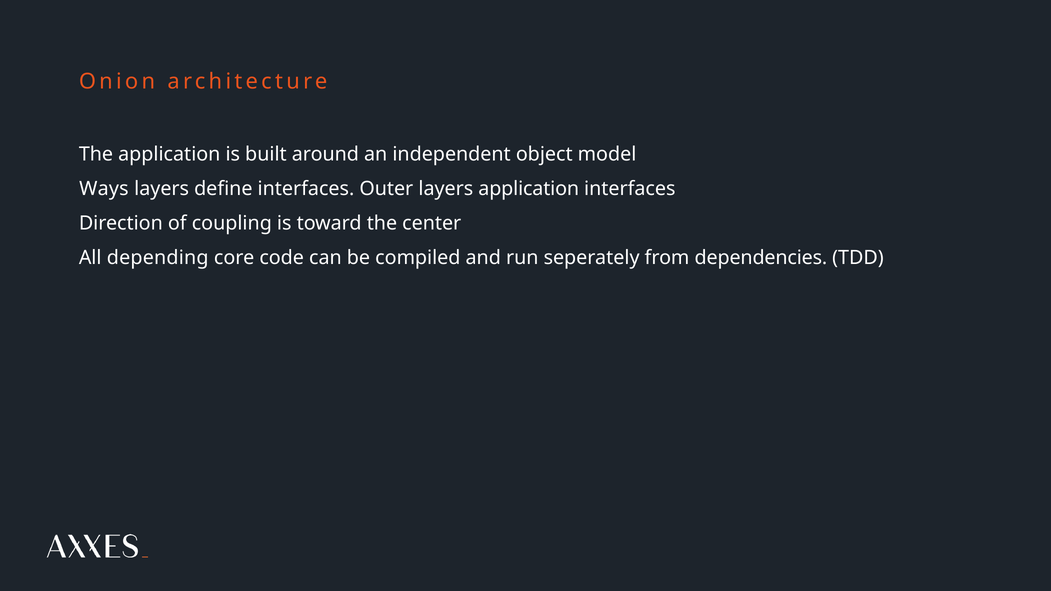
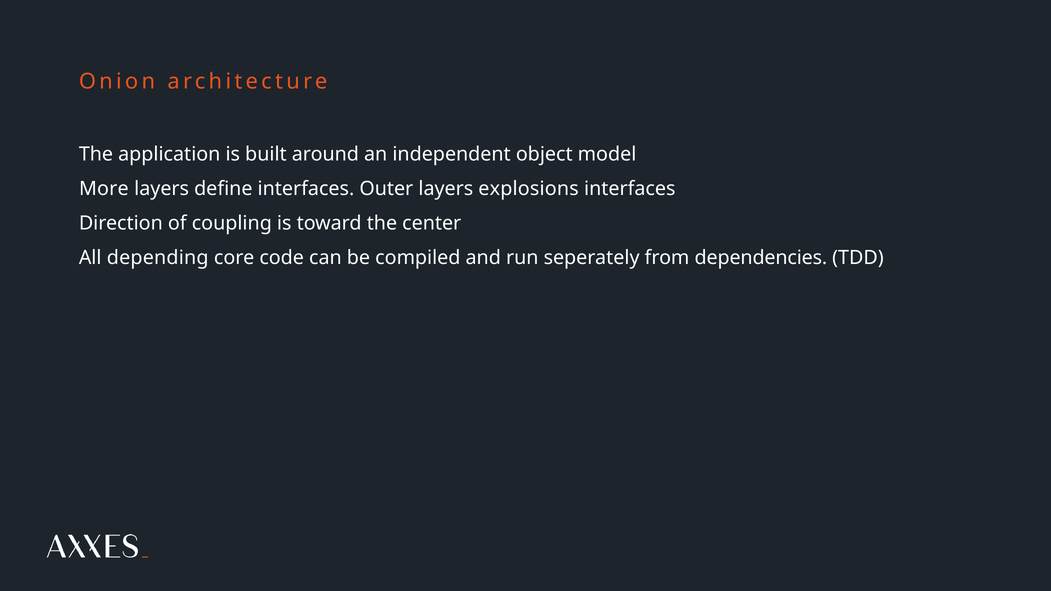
Ways: Ways -> More (104, 189)
layers application: application -> explosions (529, 189)
